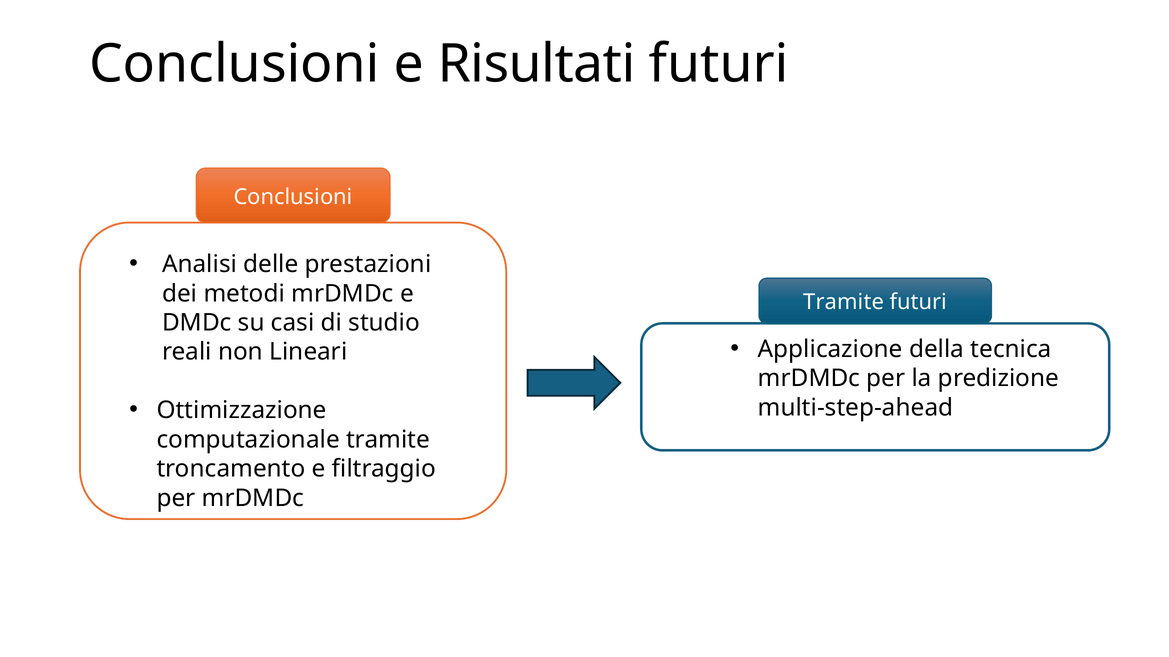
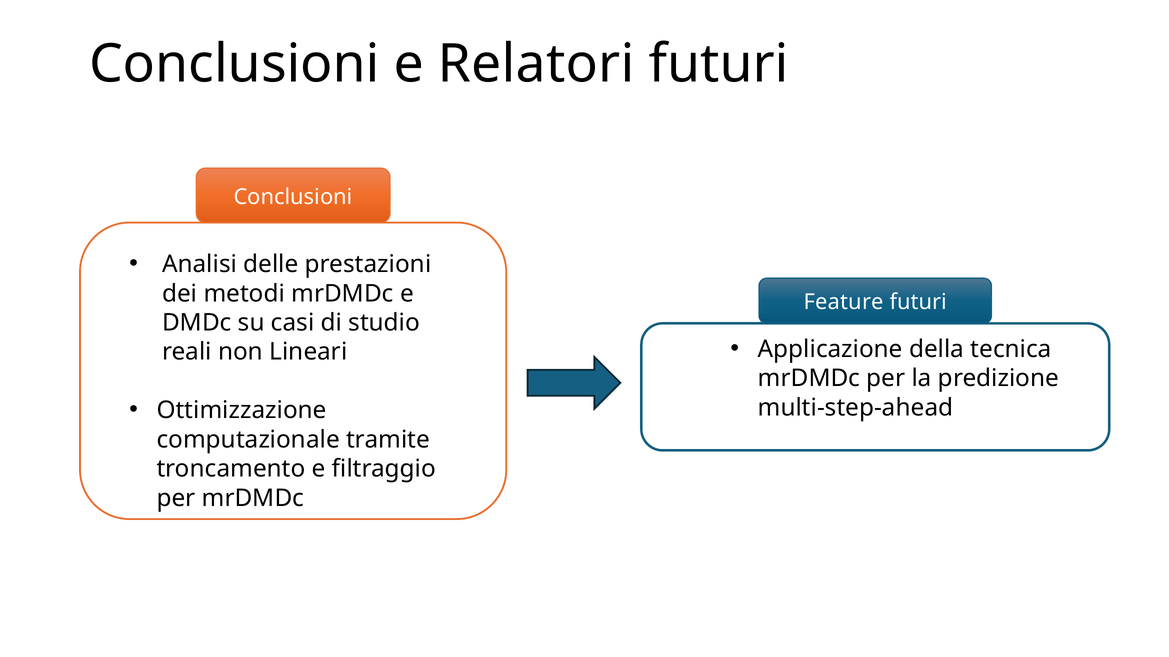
Risultati: Risultati -> Relatori (536, 64)
Tramite: Tramite -> Feature (844, 303)
